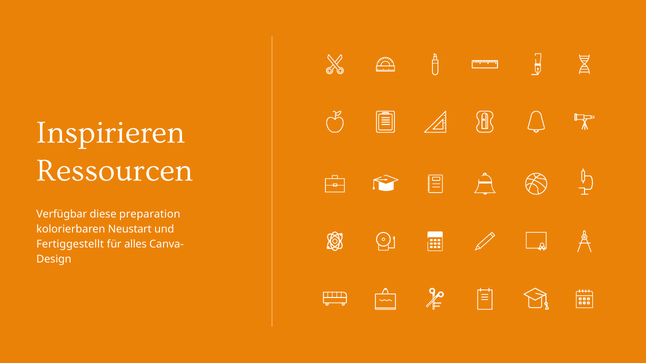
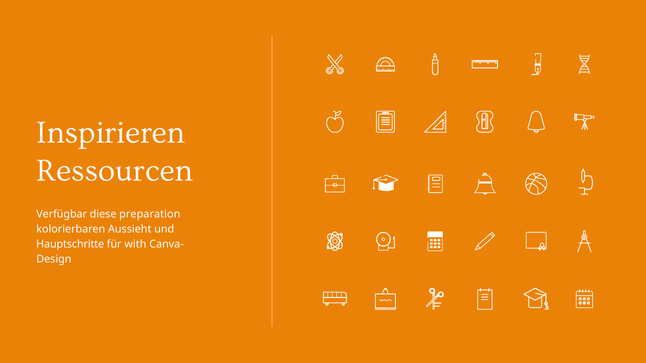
Neustart: Neustart -> Aussieht (130, 229)
Fertiggestellt: Fertiggestellt -> Hauptschritte (70, 245)
alles: alles -> with (135, 245)
